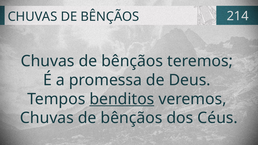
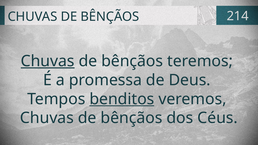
Chuvas underline: none -> present (48, 61)
